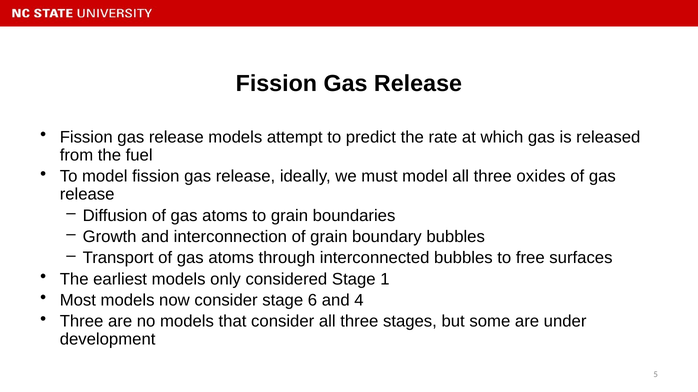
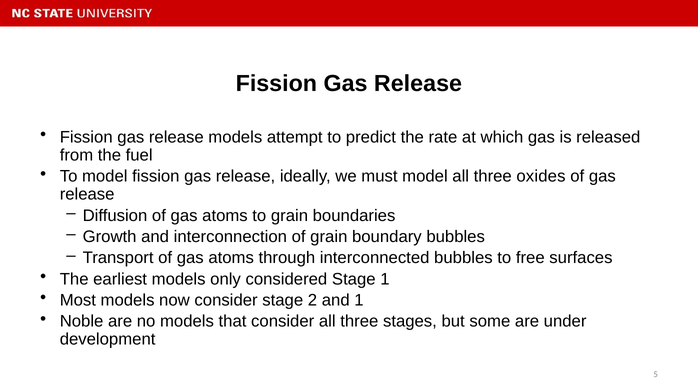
6: 6 -> 2 (312, 301)
and 4: 4 -> 1 (359, 301)
Three: Three -> Noble (82, 322)
